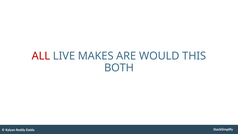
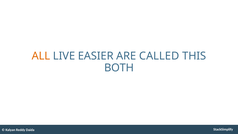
ALL colour: red -> orange (41, 56)
MAKES: MAKES -> EASIER (96, 56)
WOULD: WOULD -> CALLED (159, 56)
